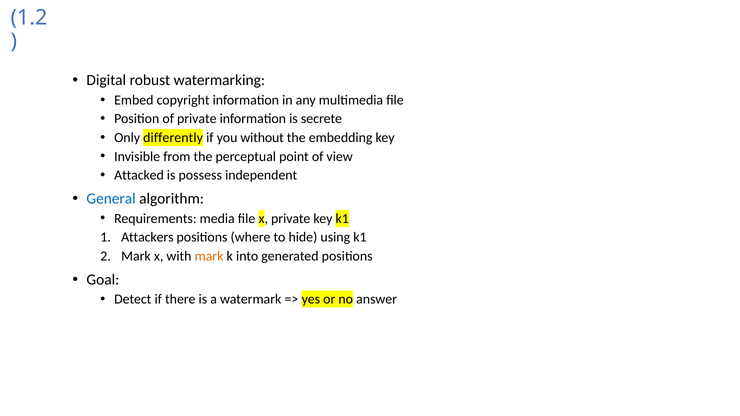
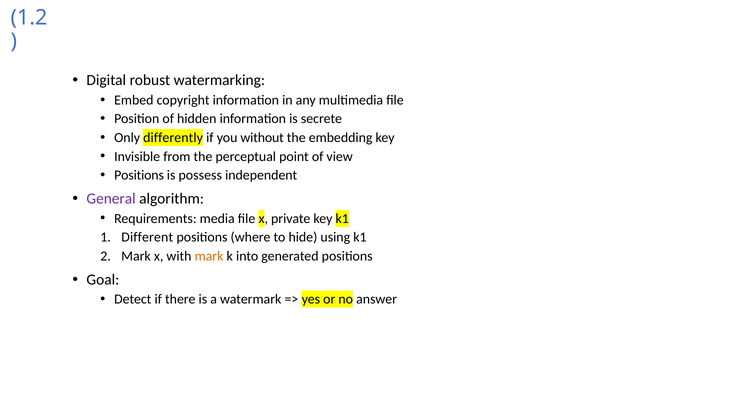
of private: private -> hidden (197, 119)
Attacked: Attacked -> Positions (139, 175)
General colour: blue -> purple (111, 199)
Attackers: Attackers -> Different (147, 237)
